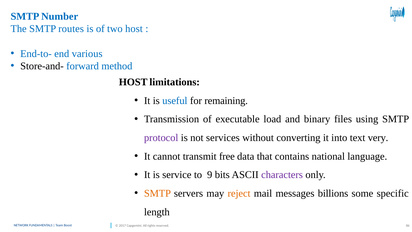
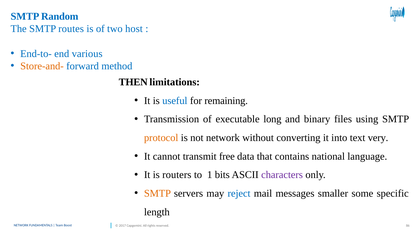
Number: Number -> Random (60, 16)
Store-and- colour: black -> orange (42, 66)
HOST: HOST -> THEN (133, 82)
load: load -> long (272, 119)
protocol colour: purple -> orange (161, 138)
not services: services -> network (223, 138)
service: service -> routers (177, 175)
9: 9 -> 1 (210, 175)
reject colour: orange -> blue (239, 193)
billions: billions -> smaller (333, 193)
